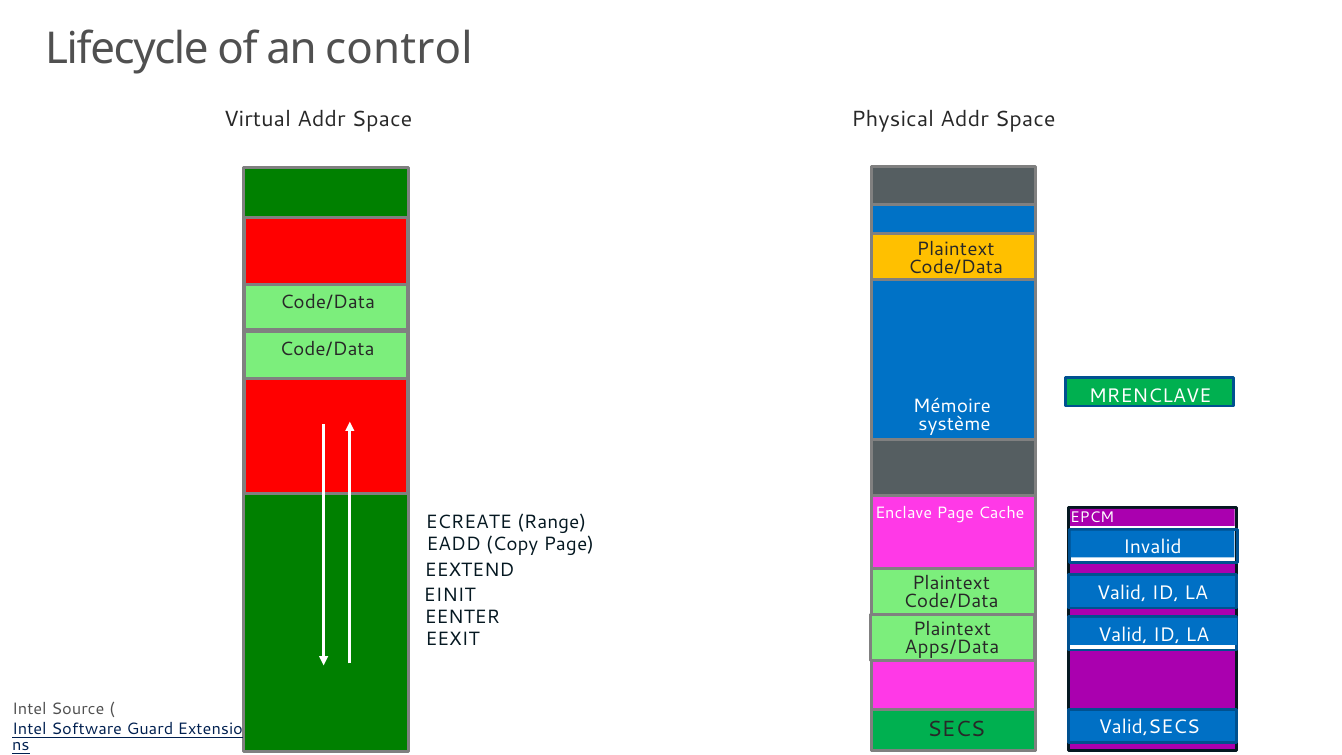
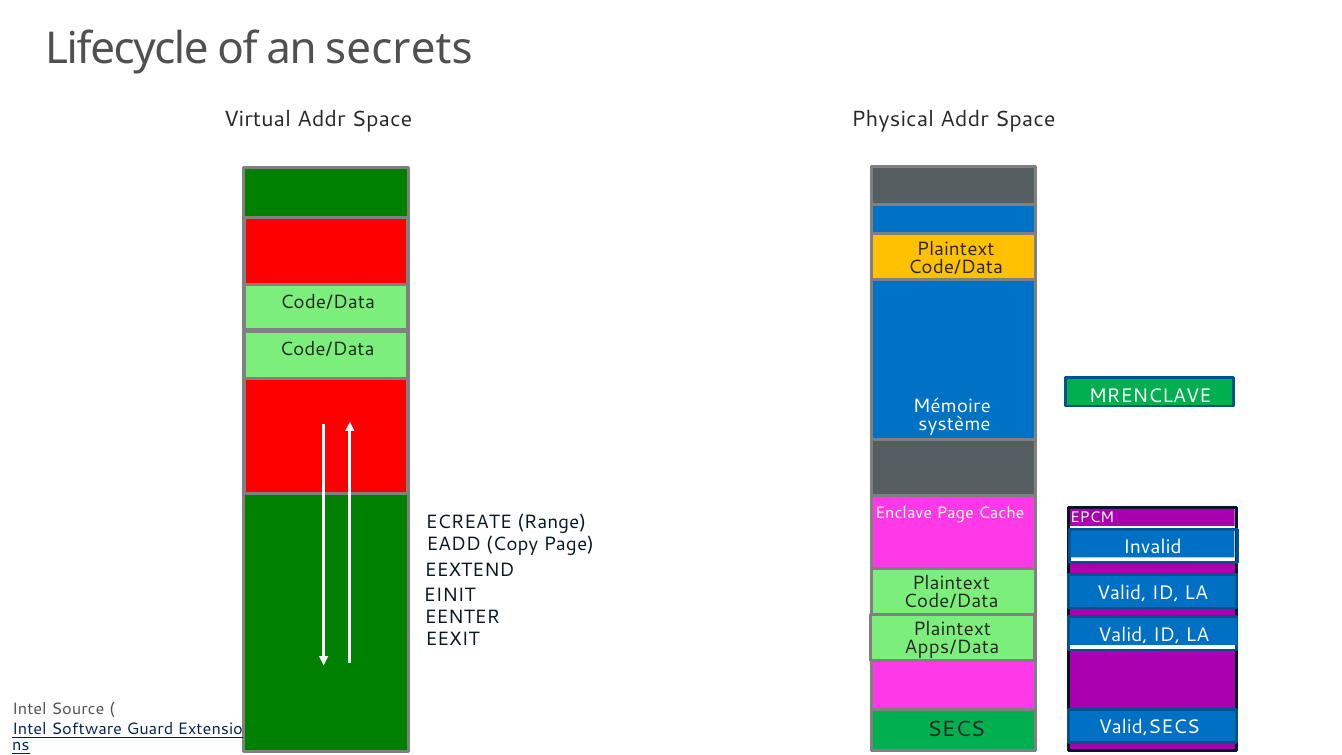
control: control -> secrets (399, 49)
